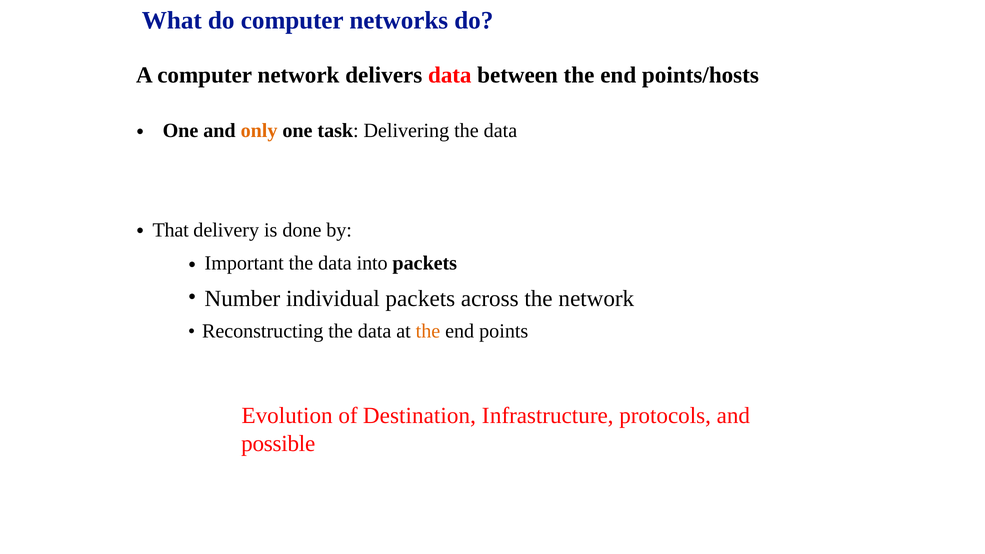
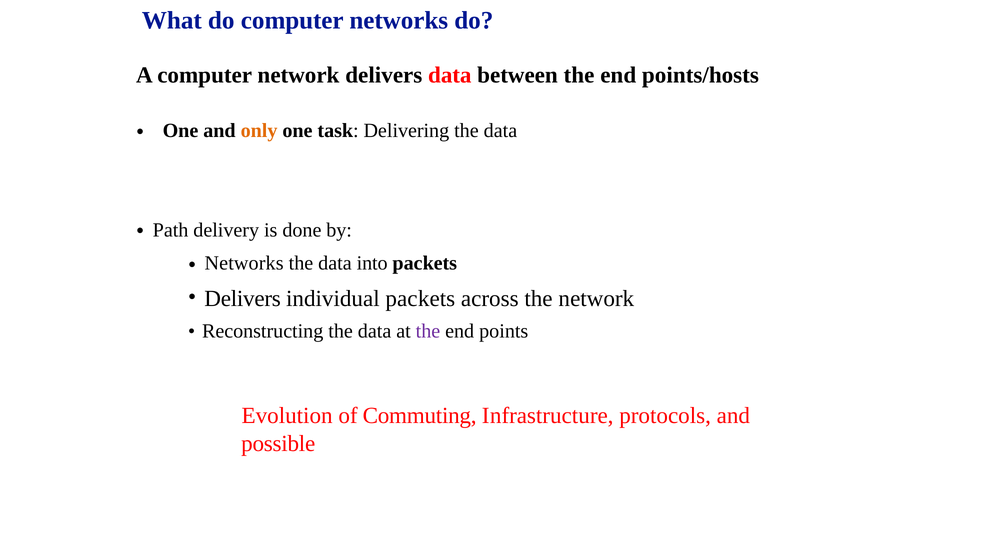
That: That -> Path (171, 230)
Important: Important -> Networks (244, 263)
Number: Number -> Delivers (243, 299)
the colour: orange -> purple (428, 331)
Destination: Destination -> Commuting (420, 416)
